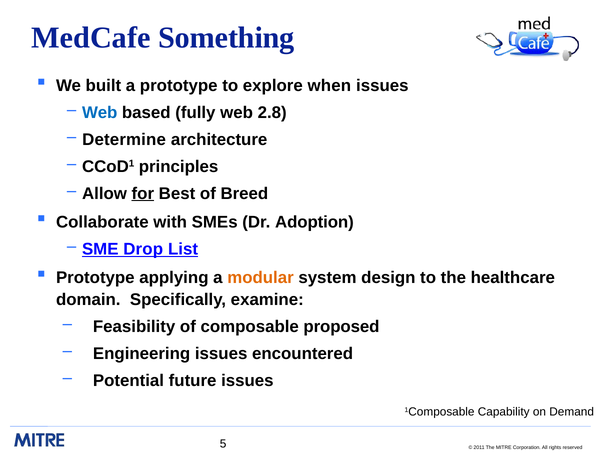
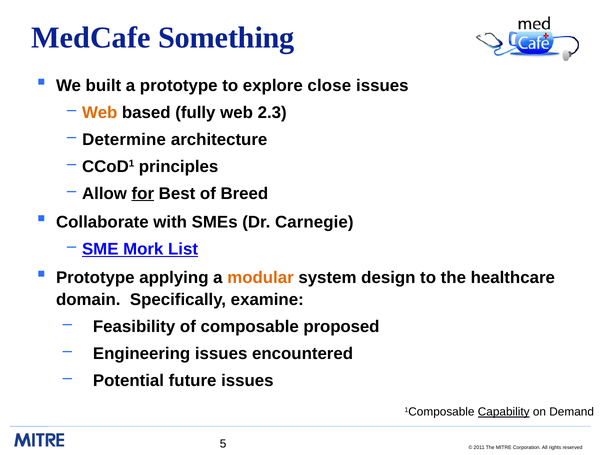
when: when -> close (329, 85)
Web colour: blue -> orange (100, 112)
2.8: 2.8 -> 2.3 (272, 112)
Adoption: Adoption -> Carnegie (314, 222)
Drop: Drop -> Mork (143, 249)
Capability underline: none -> present (504, 411)
